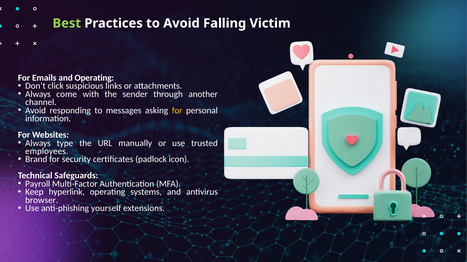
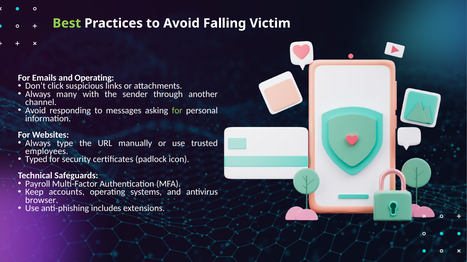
come: come -> many (67, 94)
for colour: yellow -> light green (177, 111)
Brand: Brand -> Typed (36, 160)
hyperlink: hyperlink -> accounts (67, 192)
yourself: yourself -> includes (106, 209)
